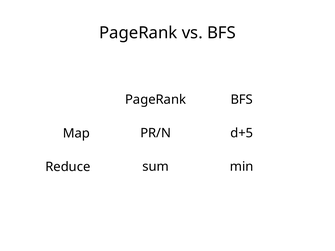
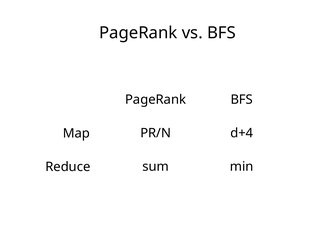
d+5: d+5 -> d+4 (242, 133)
